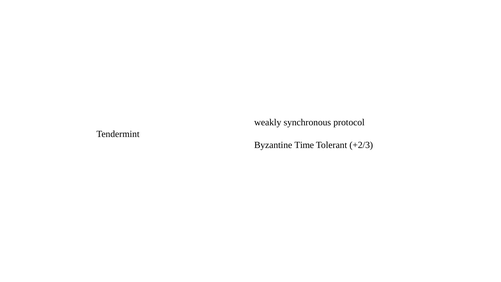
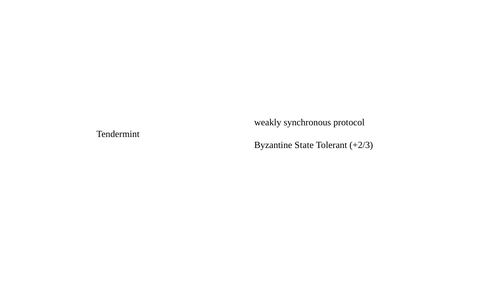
Time: Time -> State (304, 145)
